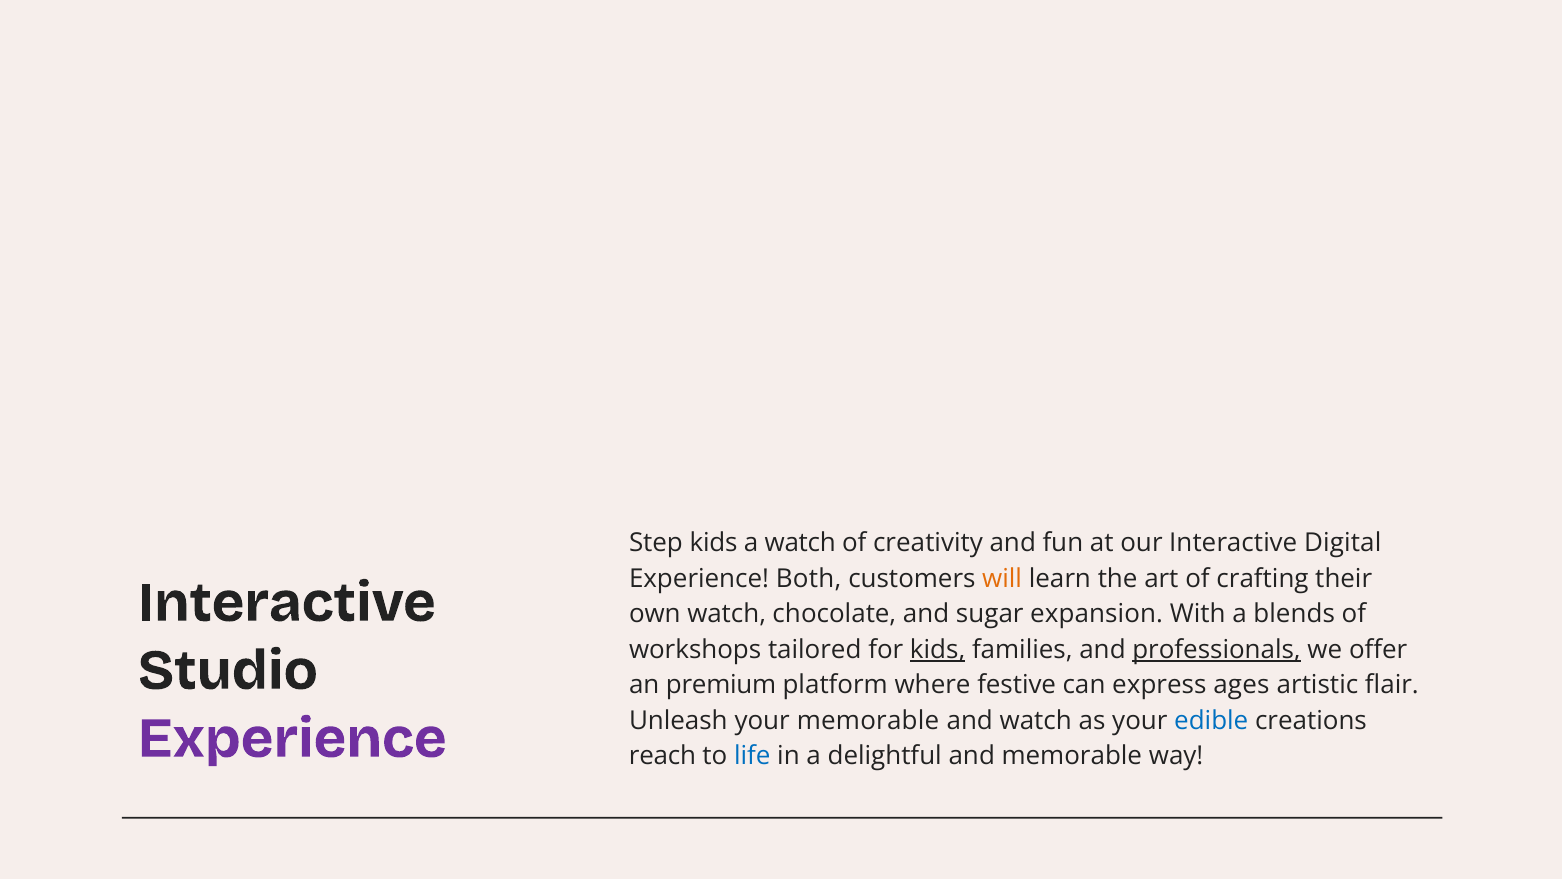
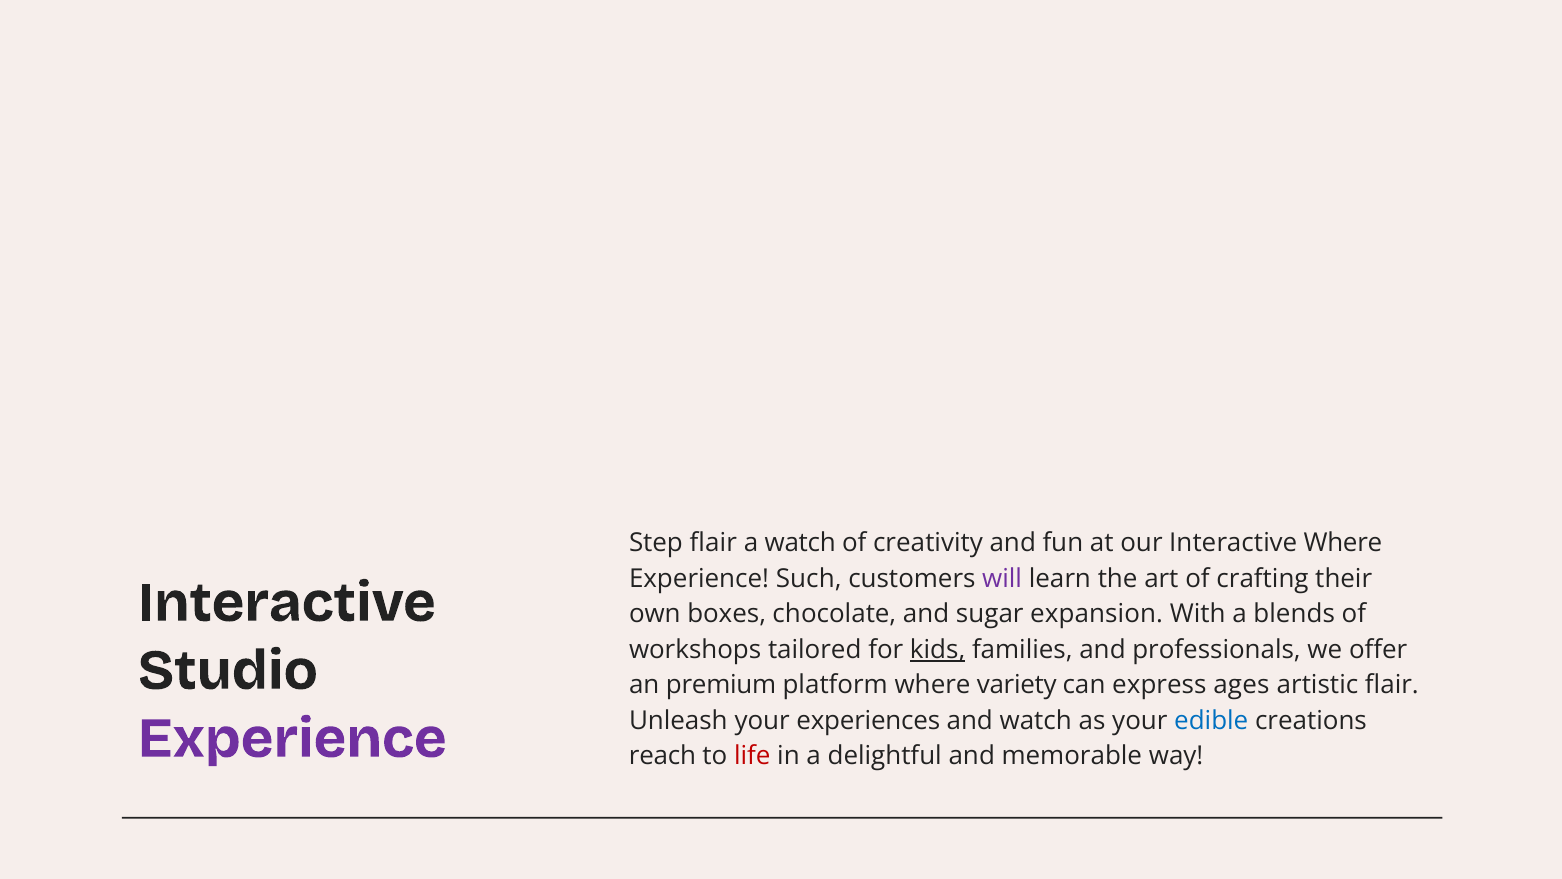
Step kids: kids -> flair (713, 543)
Interactive Digital: Digital -> Where (1343, 543)
Both: Both -> Such (809, 579)
will colour: orange -> purple (1002, 579)
own watch: watch -> boxes (727, 614)
professionals underline: present -> none (1217, 649)
festive: festive -> variety (1017, 685)
your memorable: memorable -> experiences (868, 720)
life colour: blue -> red (752, 756)
